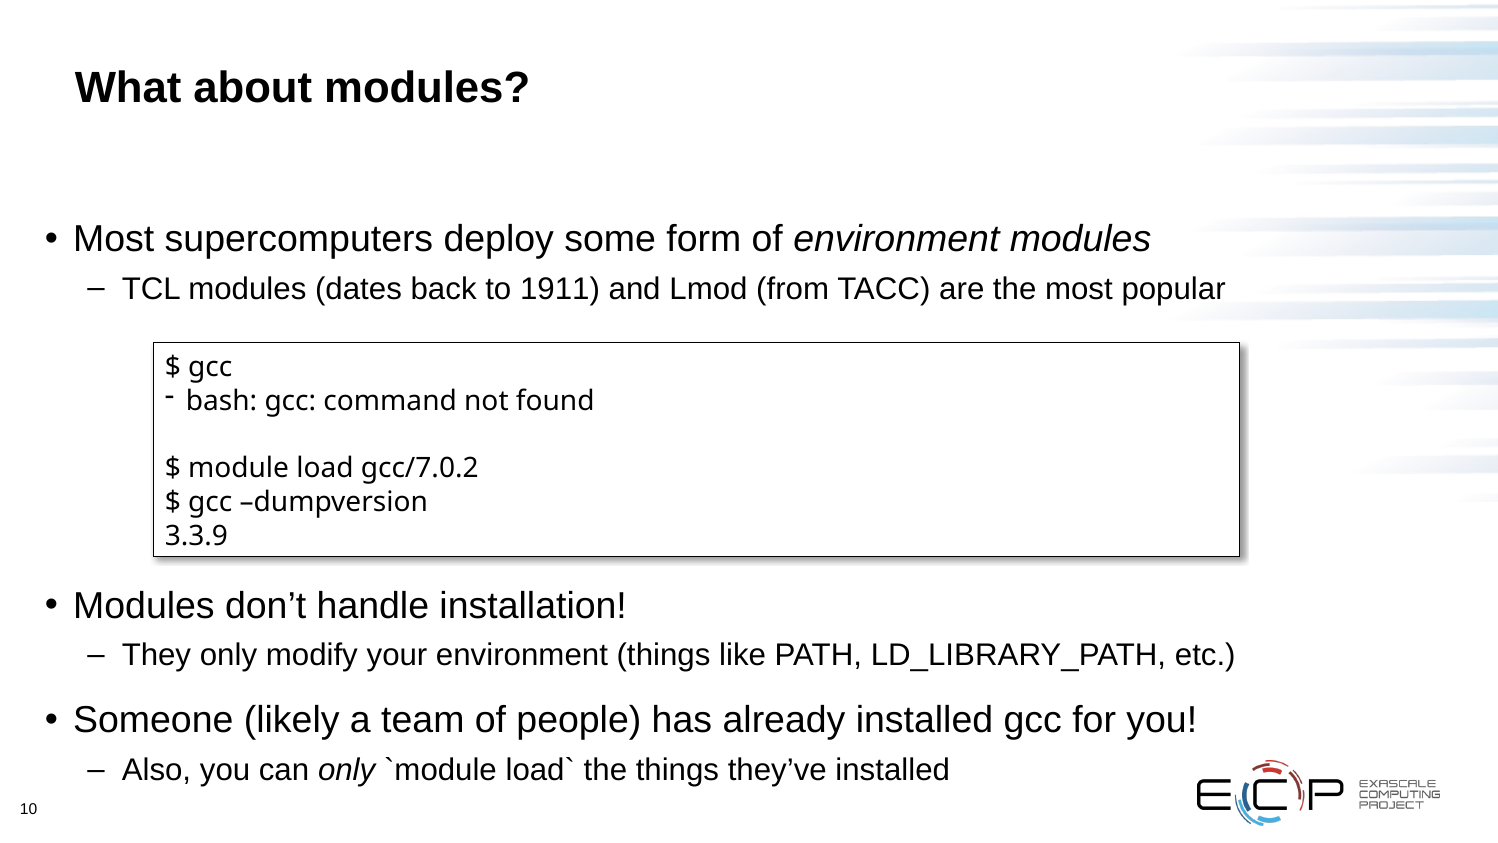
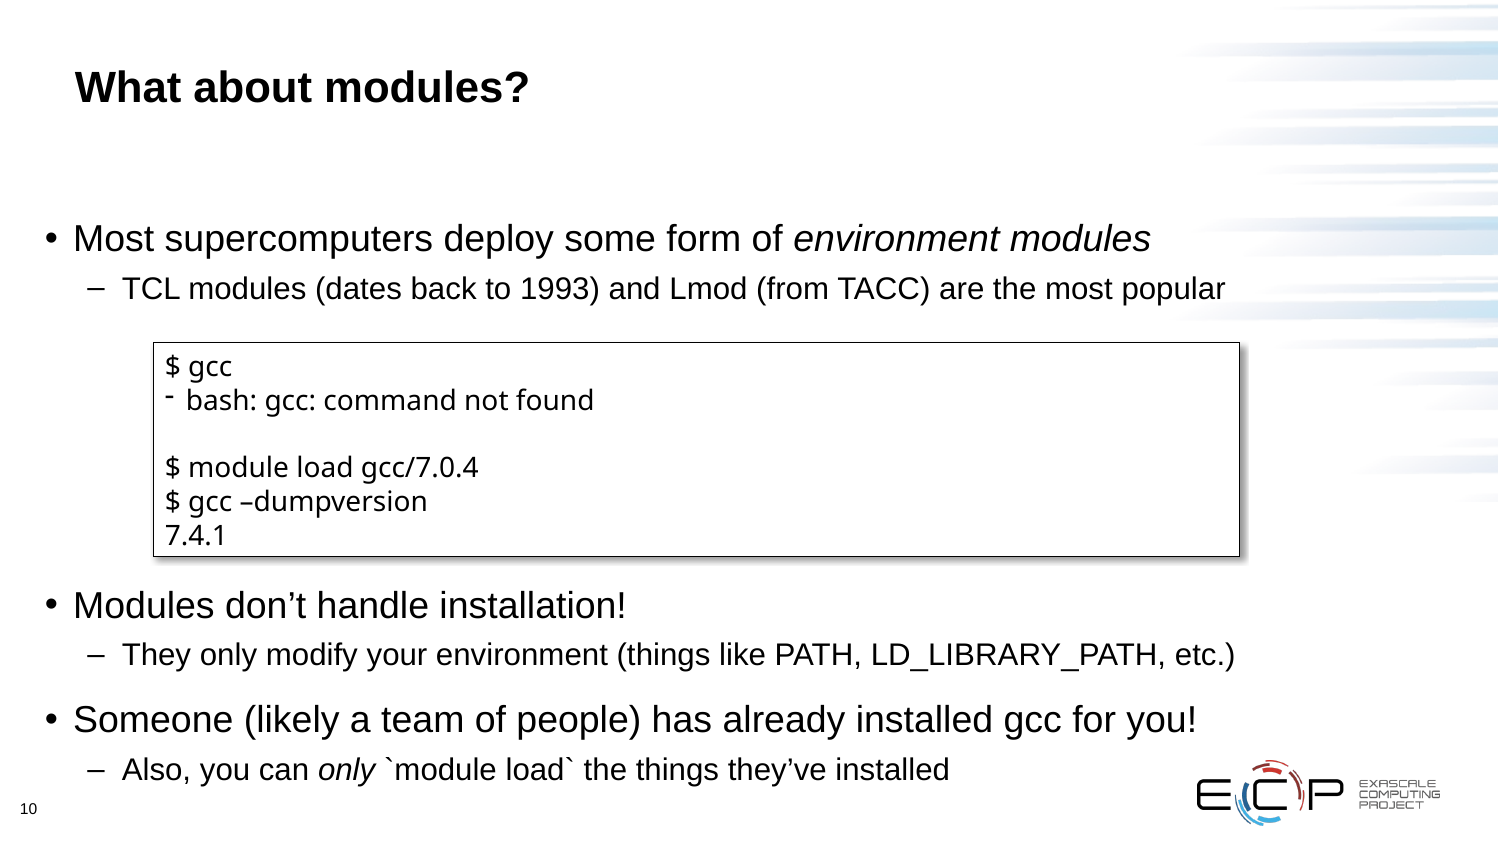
1911: 1911 -> 1993 (560, 289)
gcc/7.0.2: gcc/7.0.2 -> gcc/7.0.4 (420, 468)
3.3.9: 3.3.9 -> 7.4.1 (196, 536)
